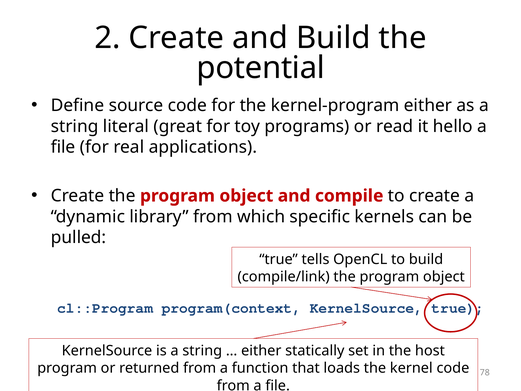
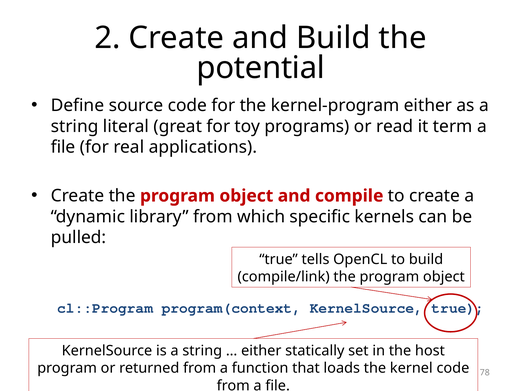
hello: hello -> term (453, 126)
